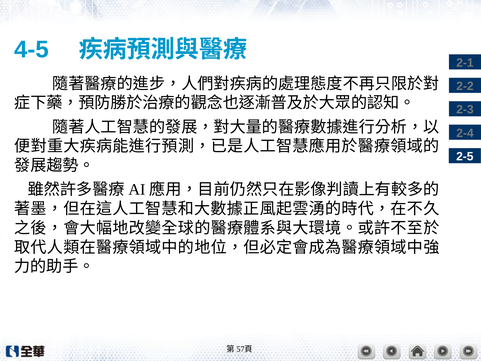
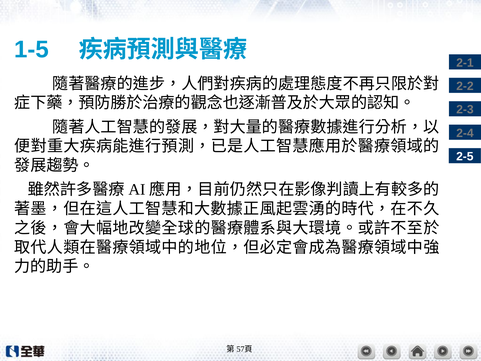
4-5: 4-5 -> 1-5 (32, 50)
